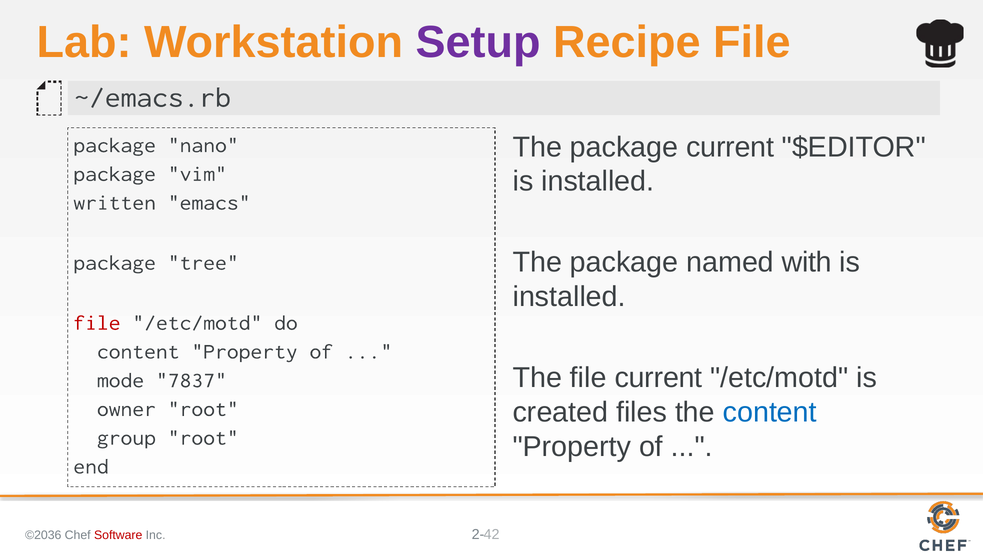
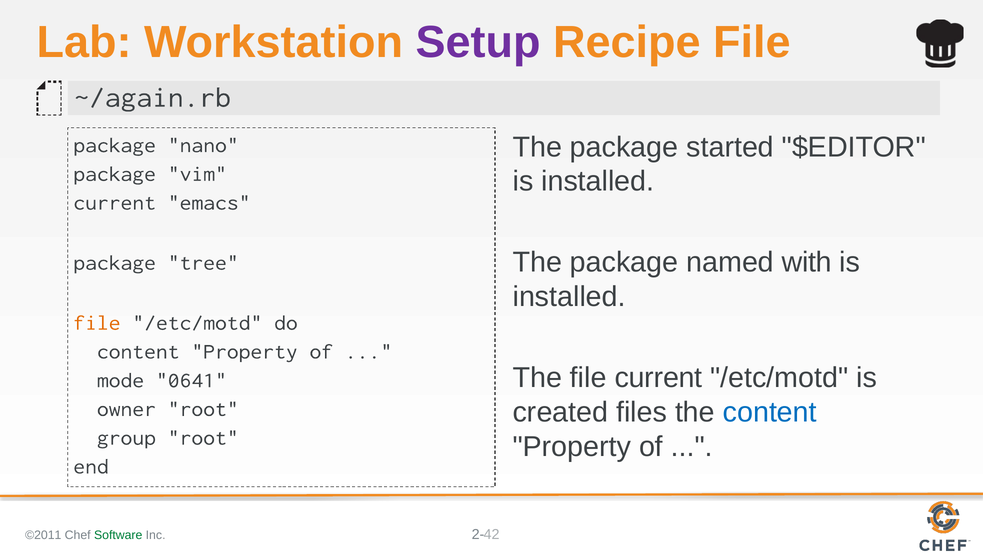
~/emacs.rb: ~/emacs.rb -> ~/again.rb (152, 97)
package current: current -> started (730, 147)
written: written -> current (115, 202)
file colour: red -> orange (97, 323)
7837: 7837 -> 0641 (191, 380)
©2036: ©2036 -> ©2011 (43, 535)
Software colour: red -> green (118, 535)
